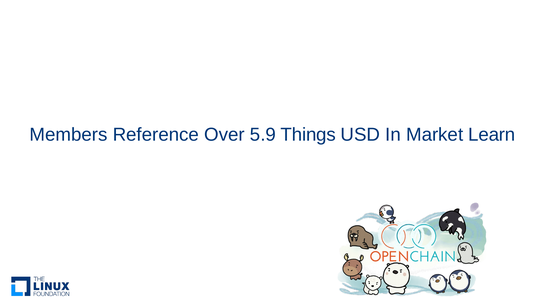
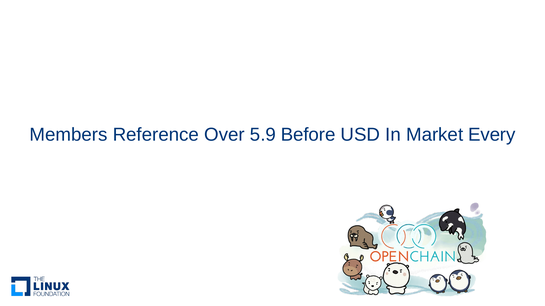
Things: Things -> Before (308, 135)
Learn: Learn -> Every (492, 135)
